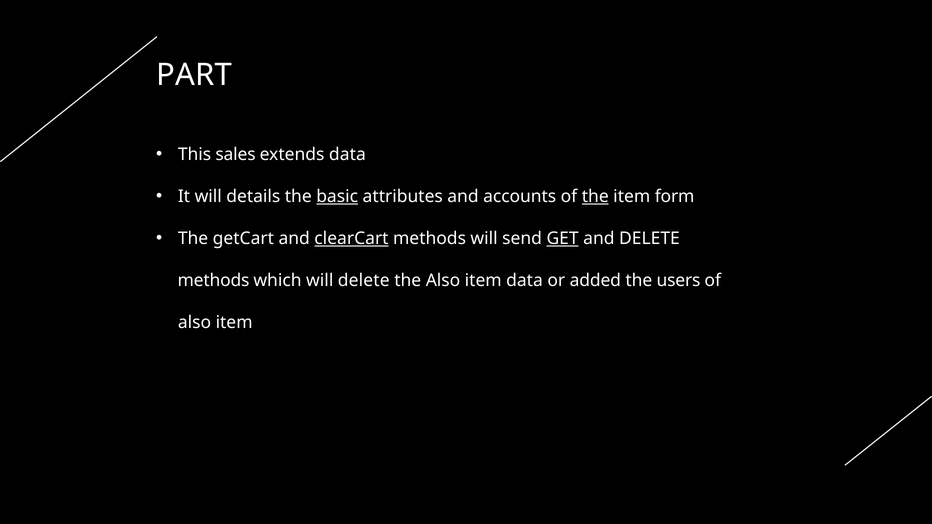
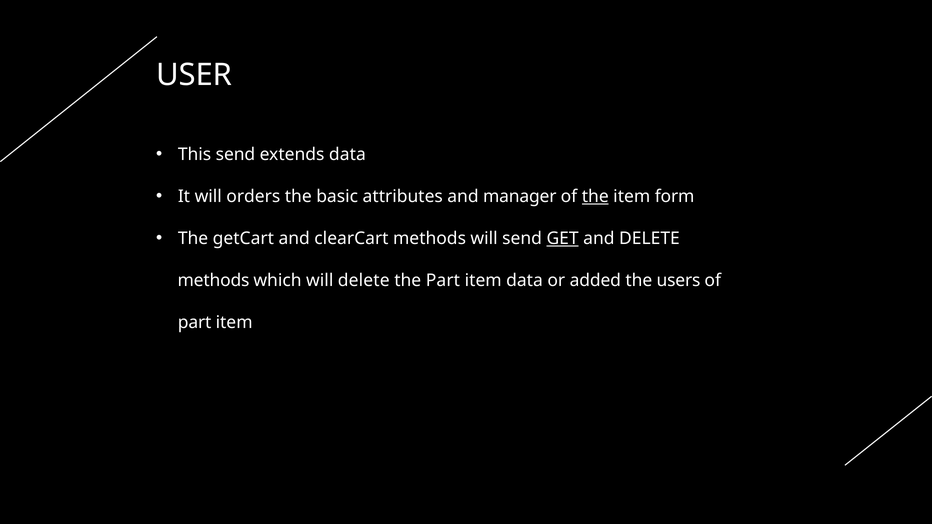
PART: PART -> USER (194, 75)
This sales: sales -> send (235, 155)
details: details -> orders (253, 197)
basic underline: present -> none (337, 197)
accounts: accounts -> manager (520, 197)
clearCart underline: present -> none (351, 239)
the Also: Also -> Part (443, 280)
also: also -> part (195, 322)
